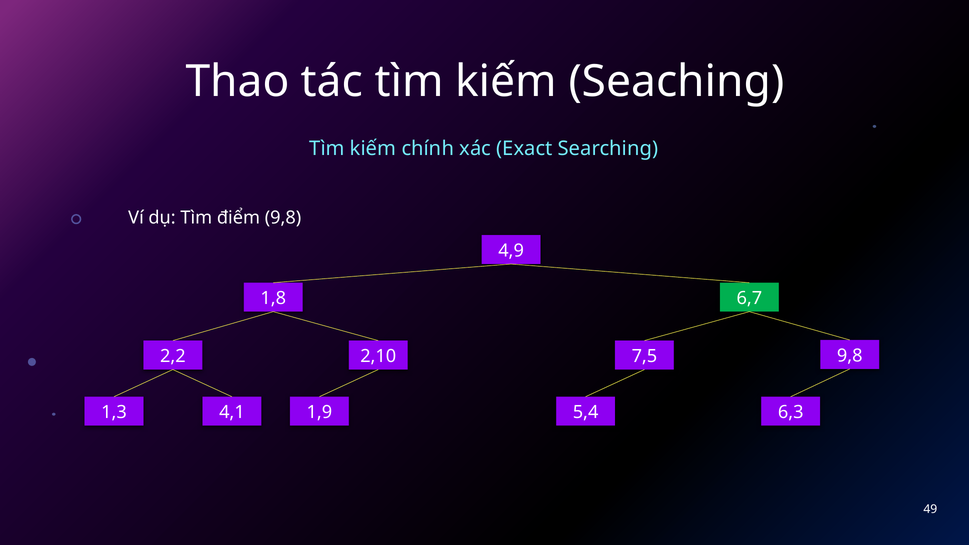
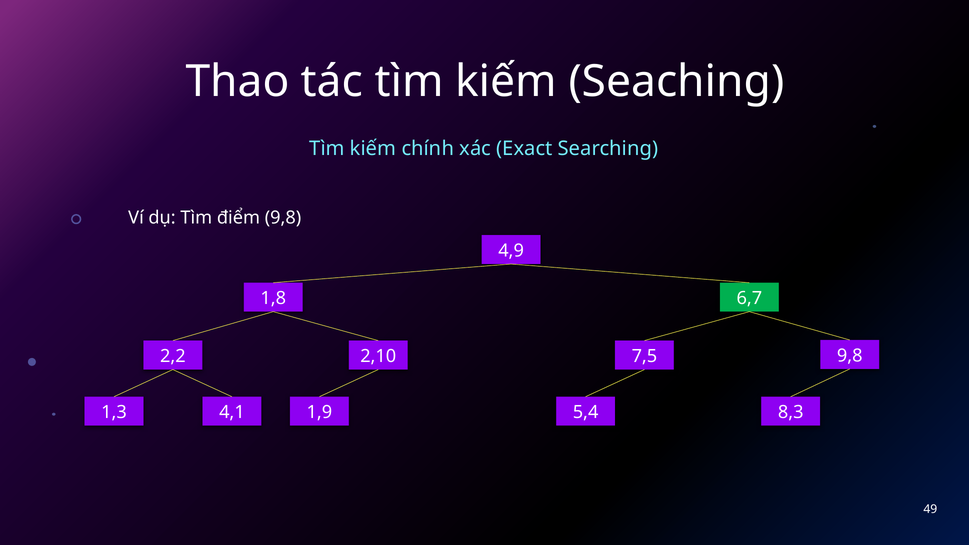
6,3: 6,3 -> 8,3 (791, 412)
